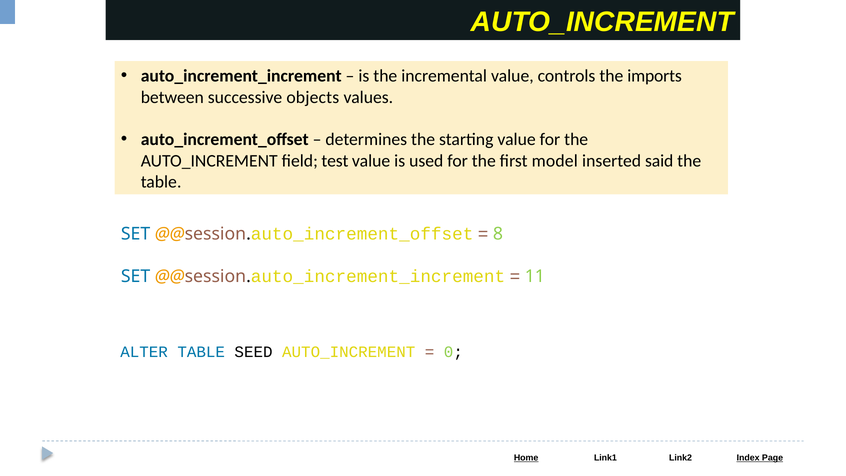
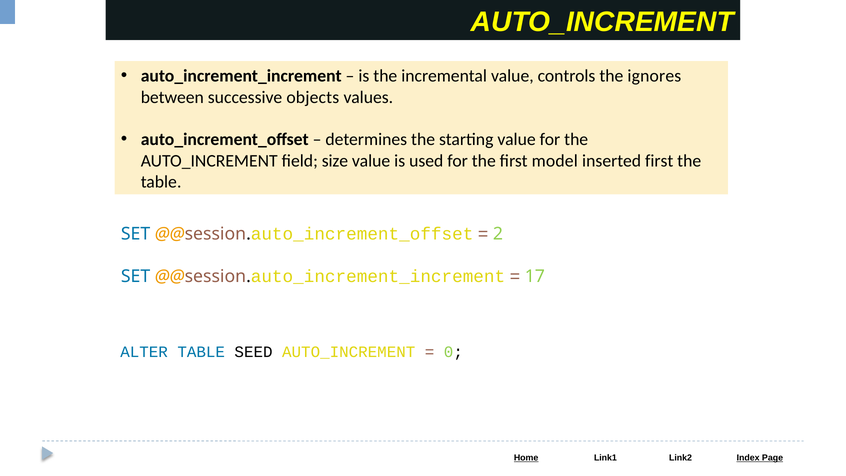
imports: imports -> ignores (654, 76)
test: test -> size (335, 161)
inserted said: said -> first (659, 161)
8: 8 -> 2 (498, 234)
11: 11 -> 17 (535, 276)
